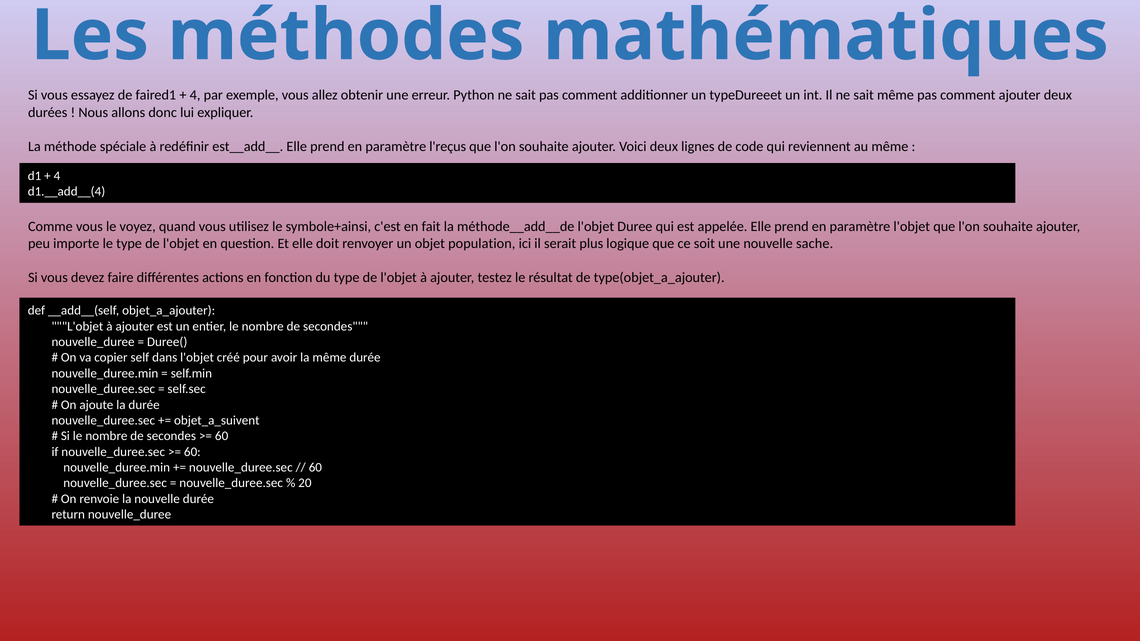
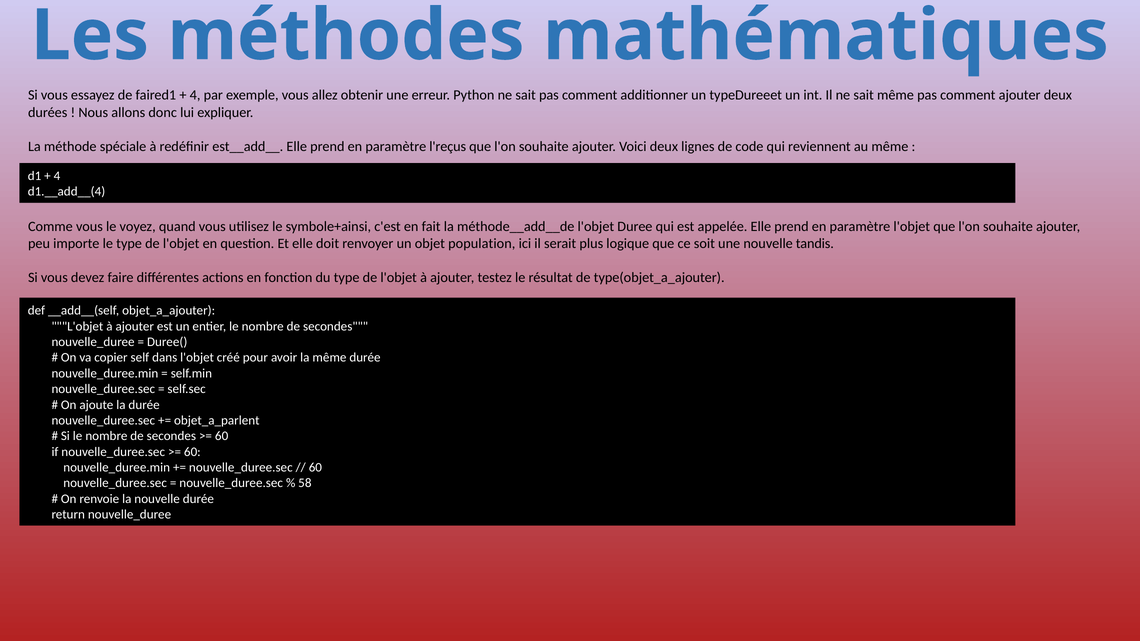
sache: sache -> tandis (815, 244)
objet_a_suivent: objet_a_suivent -> objet_a_parlent (217, 421)
20: 20 -> 58 (305, 483)
